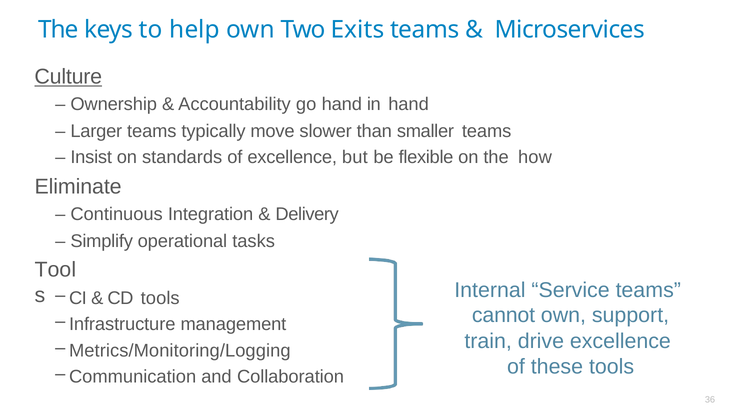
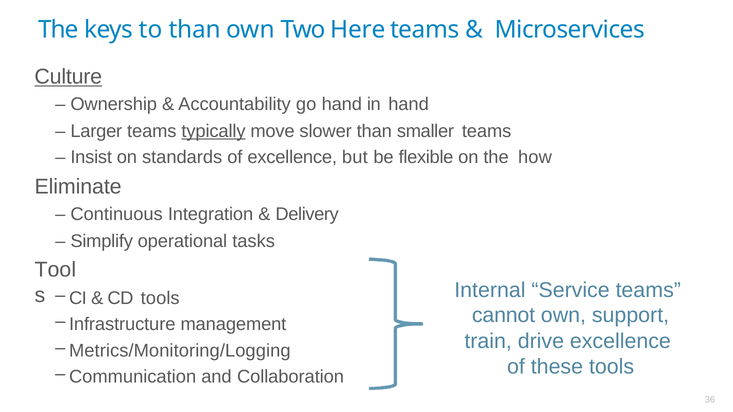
to help: help -> than (195, 30)
Exits: Exits -> Here (358, 30)
typically underline: none -> present (214, 131)
